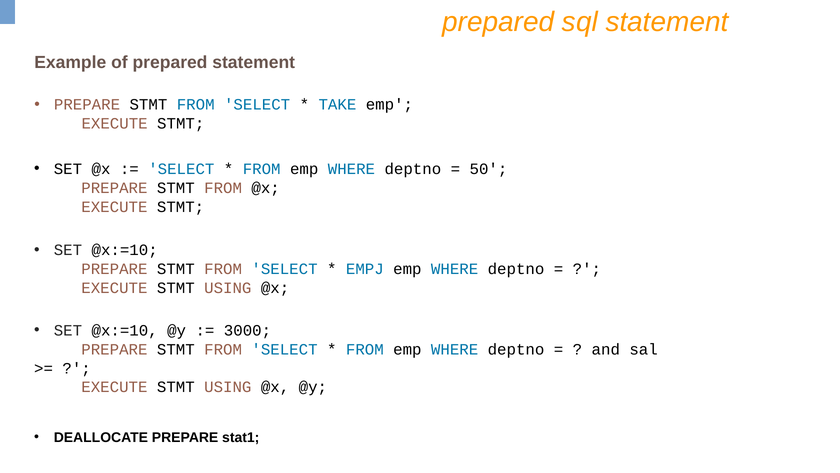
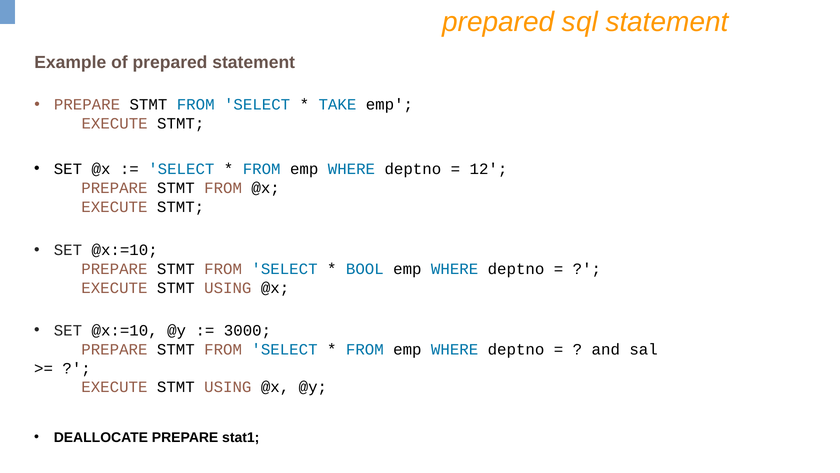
50: 50 -> 12 (488, 169)
EMPJ: EMPJ -> BOOL (365, 269)
